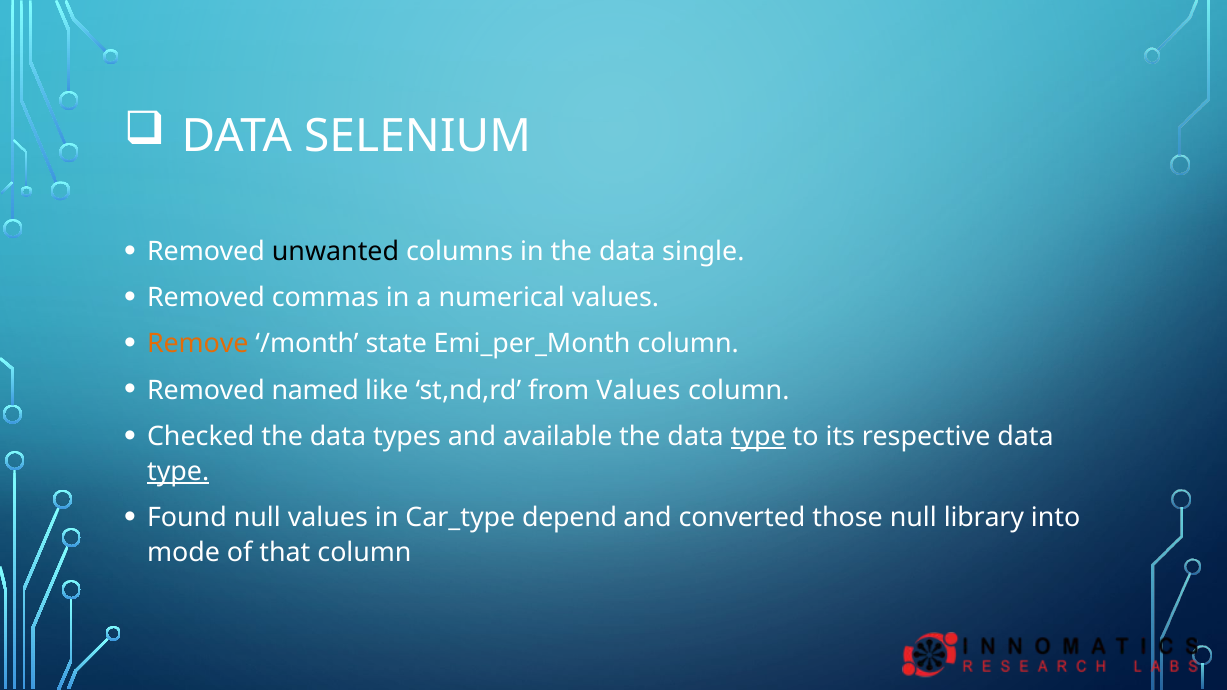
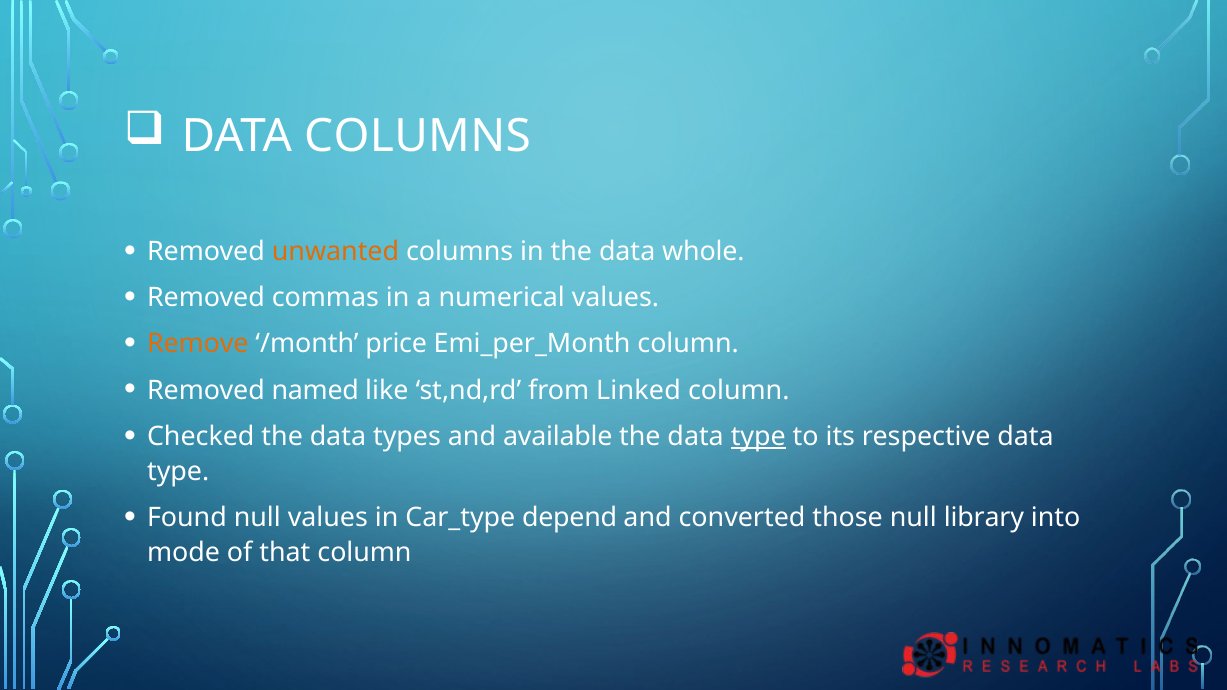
DATA SELENIUM: SELENIUM -> COLUMNS (417, 136)
unwanted colour: black -> orange (335, 252)
single: single -> whole (703, 252)
state: state -> price (396, 344)
from Values: Values -> Linked (638, 390)
type underline: present -> none (178, 471)
